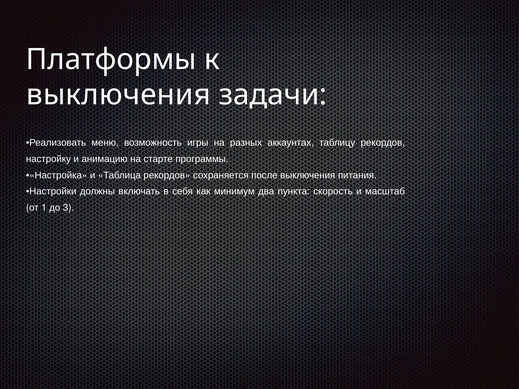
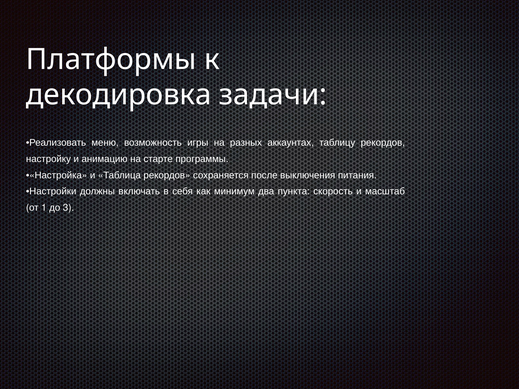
выключения: выключения -> декодировка (119, 95)
